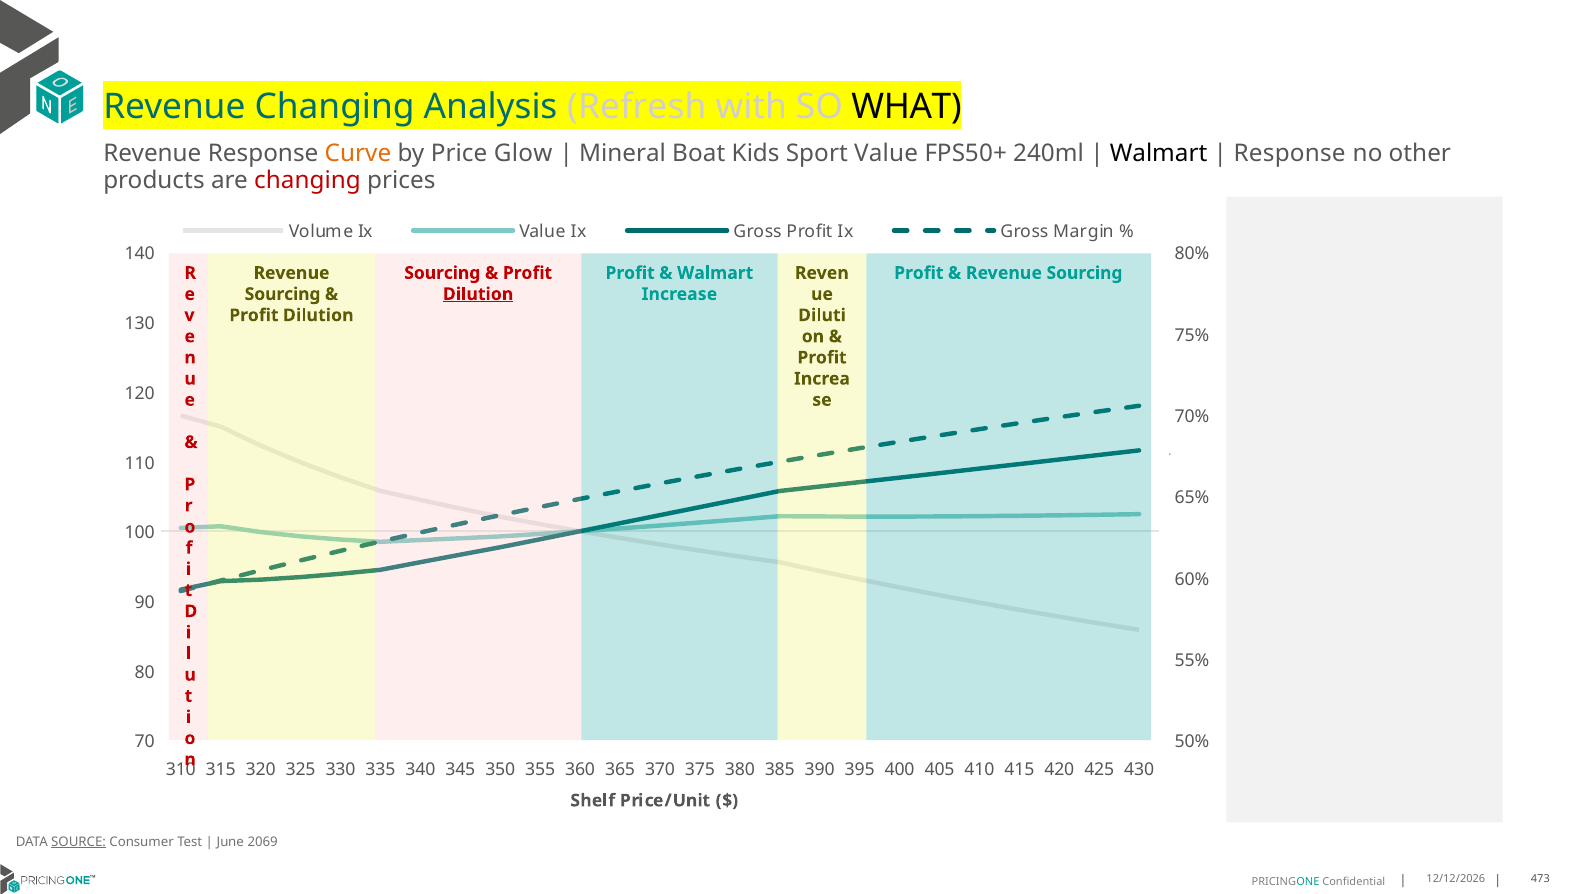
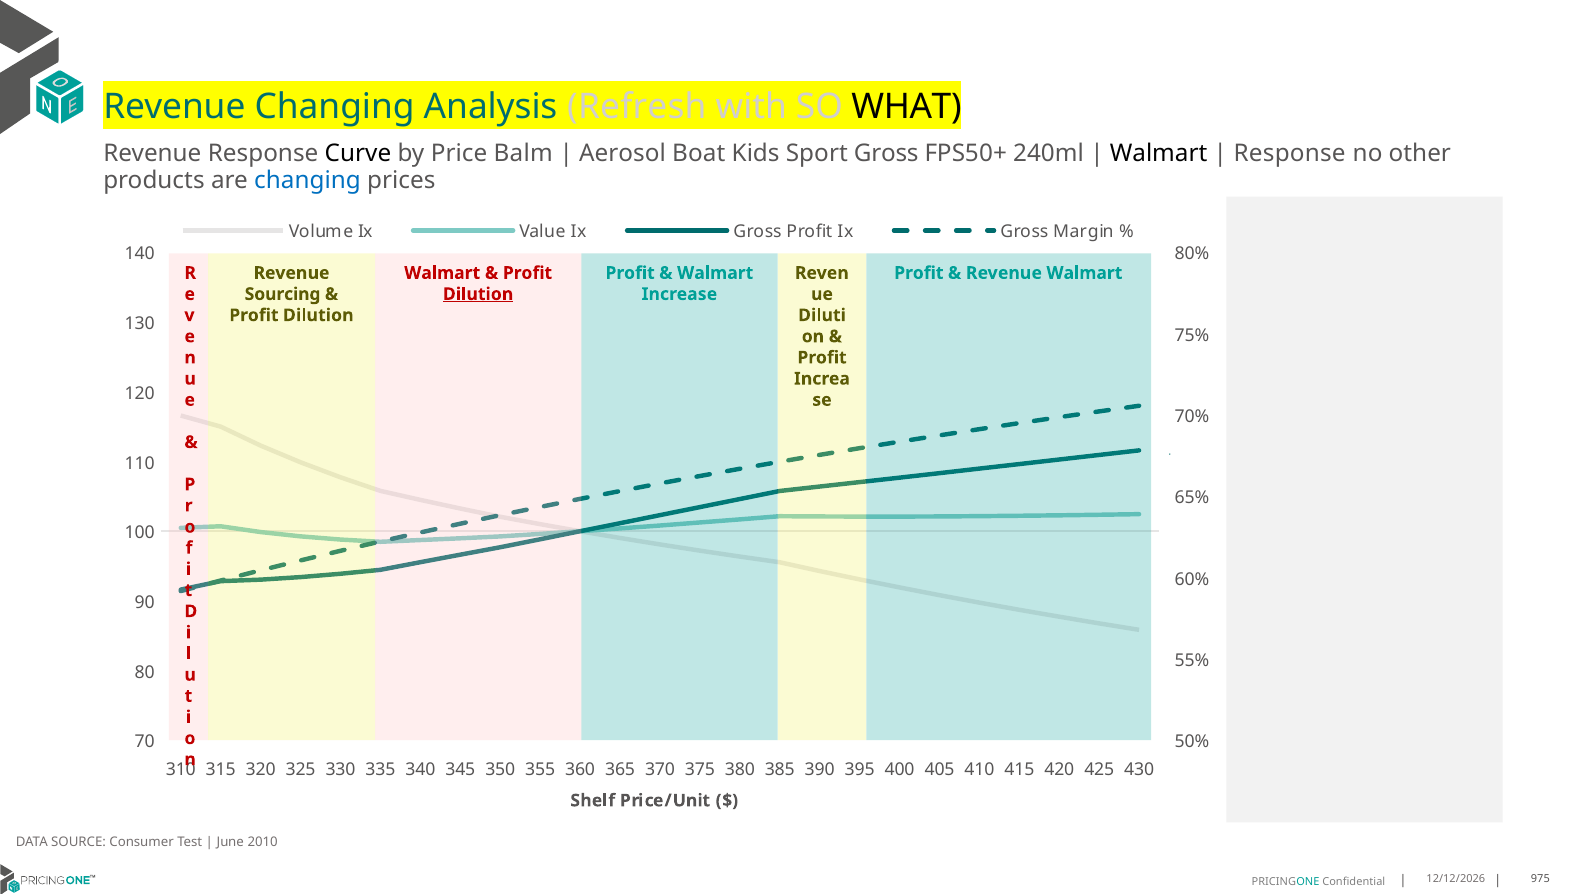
Curve colour: orange -> black (358, 154)
Glow: Glow -> Balm (523, 154)
Mineral: Mineral -> Aerosol (622, 154)
Sport Value: Value -> Gross (886, 154)
changing colour: red -> blue (307, 180)
Sourcing: Sourcing -> Walmart (442, 273)
Sourcing: Sourcing -> Walmart (1084, 273)
SOURCE underline: present -> none (79, 842)
2069: 2069 -> 2010 (263, 842)
473: 473 -> 975 (1540, 879)
